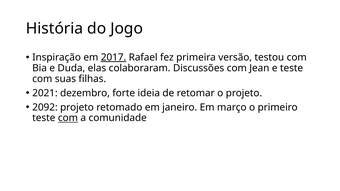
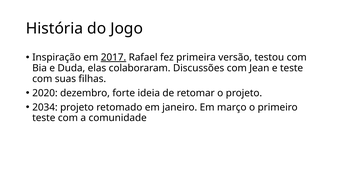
2021: 2021 -> 2020 (45, 93)
2092: 2092 -> 2034 (45, 107)
com underline: present -> none (68, 118)
